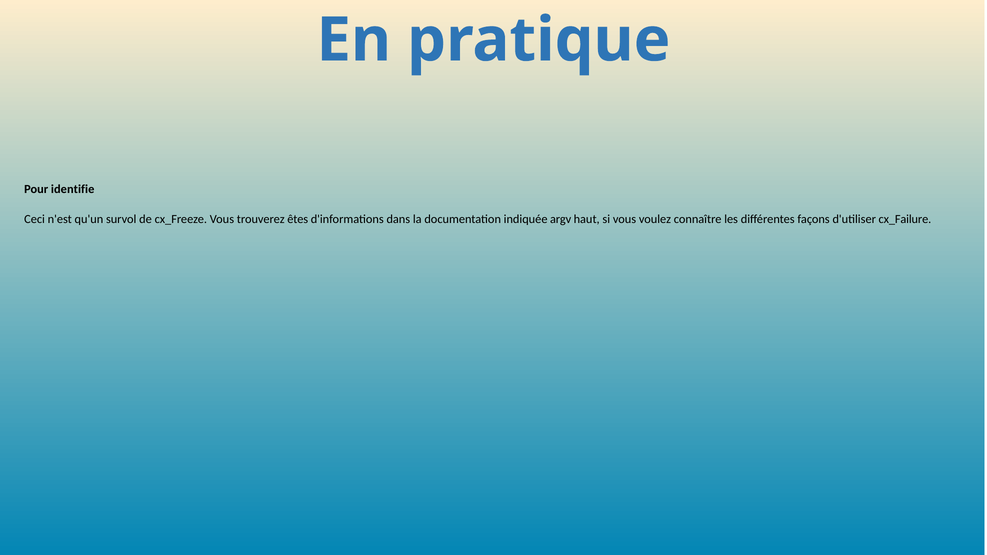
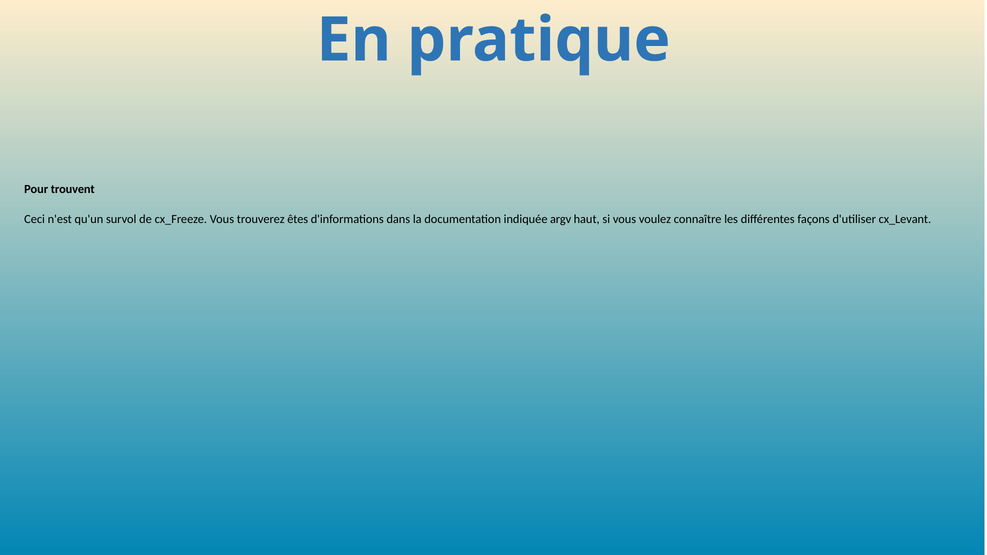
identifie: identifie -> trouvent (73, 189)
cx_Failure: cx_Failure -> cx_Levant (905, 219)
